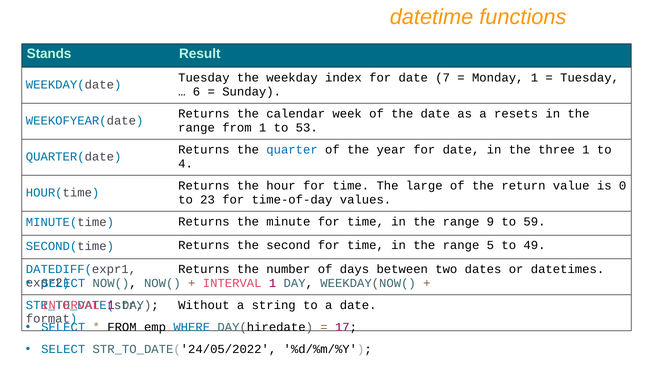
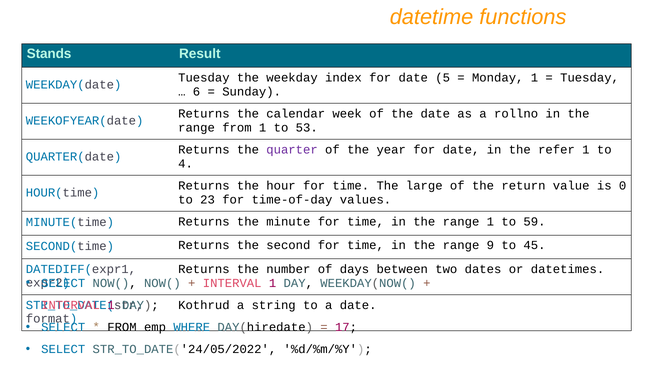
7: 7 -> 5 (443, 77)
resets: resets -> rollno (516, 113)
quarter colour: blue -> purple (292, 149)
three: three -> refer (557, 149)
range 9: 9 -> 1 (490, 221)
5: 5 -> 9 (490, 245)
49: 49 -> 45 (534, 245)
Without: Without -> Kothrud (204, 304)
